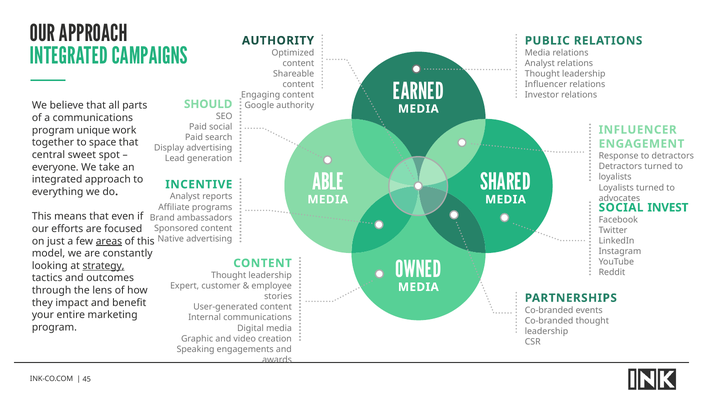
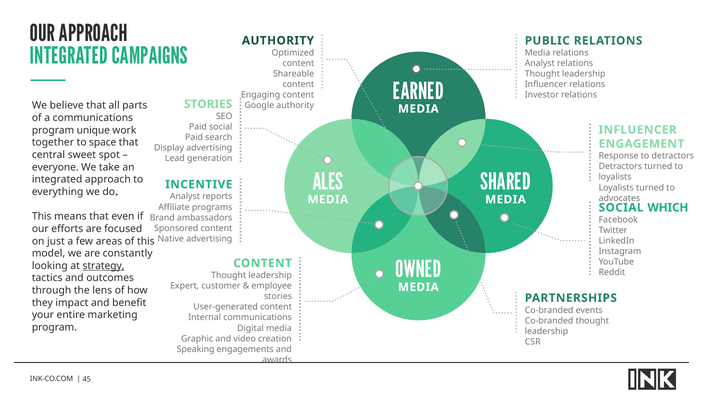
SHOULD: SHOULD -> STORIES (208, 104)
ABLE: ABLE -> ALES (328, 182)
INVEST: INVEST -> WHICH (668, 207)
areas underline: present -> none (109, 241)
